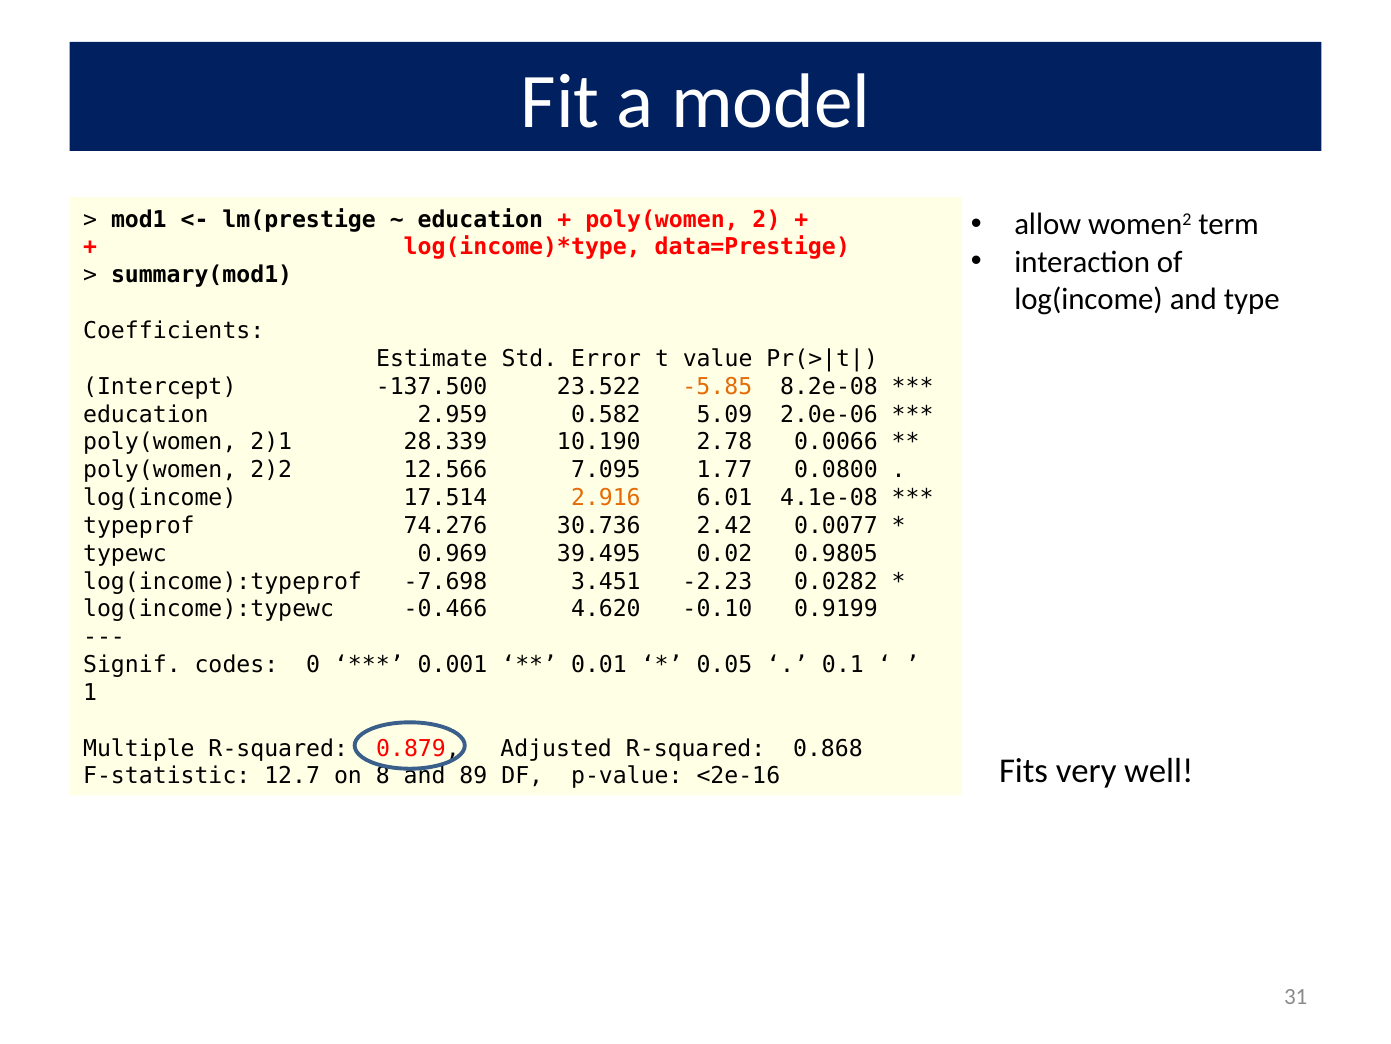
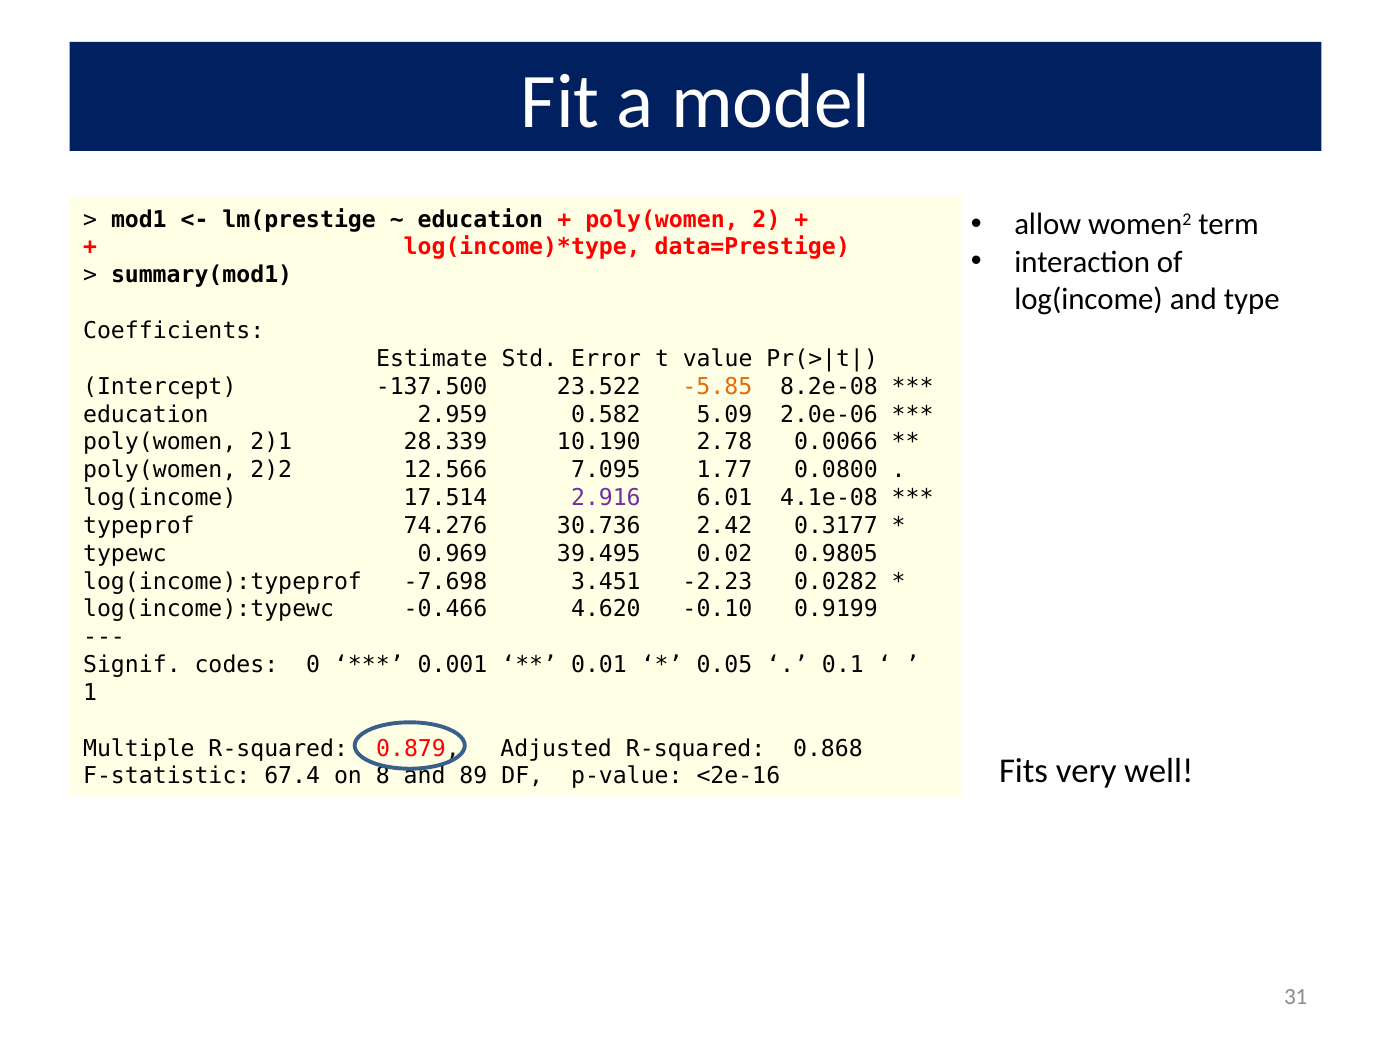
2.916 colour: orange -> purple (606, 498)
0.0077: 0.0077 -> 0.3177 (836, 525)
12.7: 12.7 -> 67.4 (292, 776)
